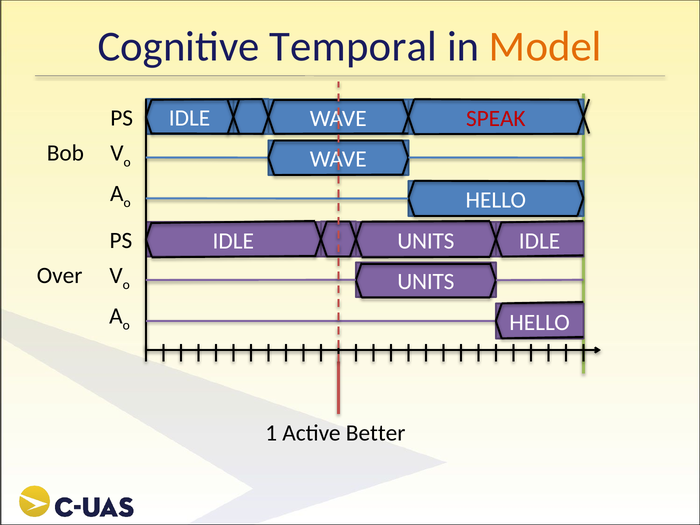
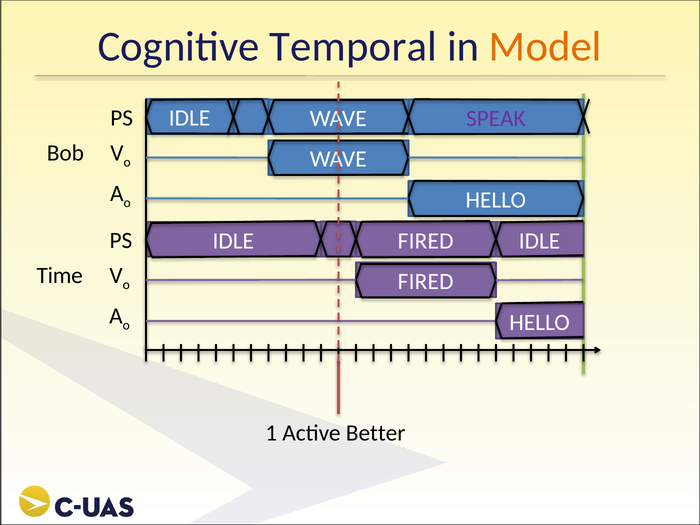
SPEAK colour: red -> purple (496, 118)
UNITS: UNITS -> FIRED (426, 241)
Over: Over -> Time (60, 275)
UNITS: UNITS -> FIRED (426, 281)
